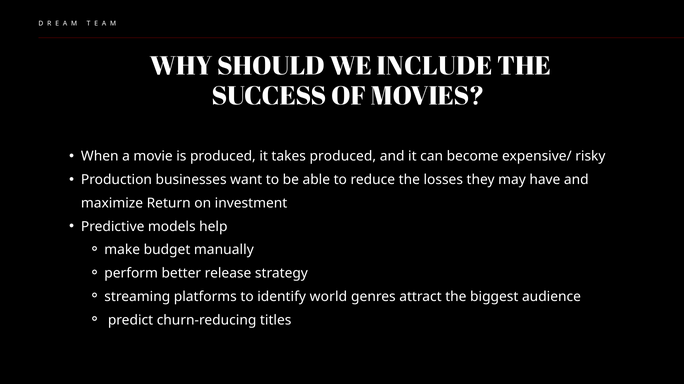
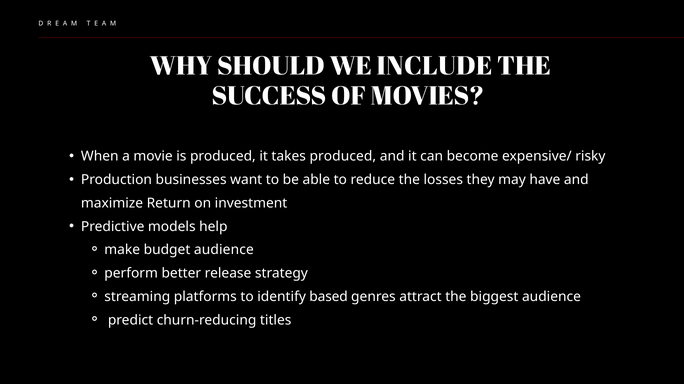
budget manually: manually -> audience (224, 250)
world: world -> based (329, 297)
